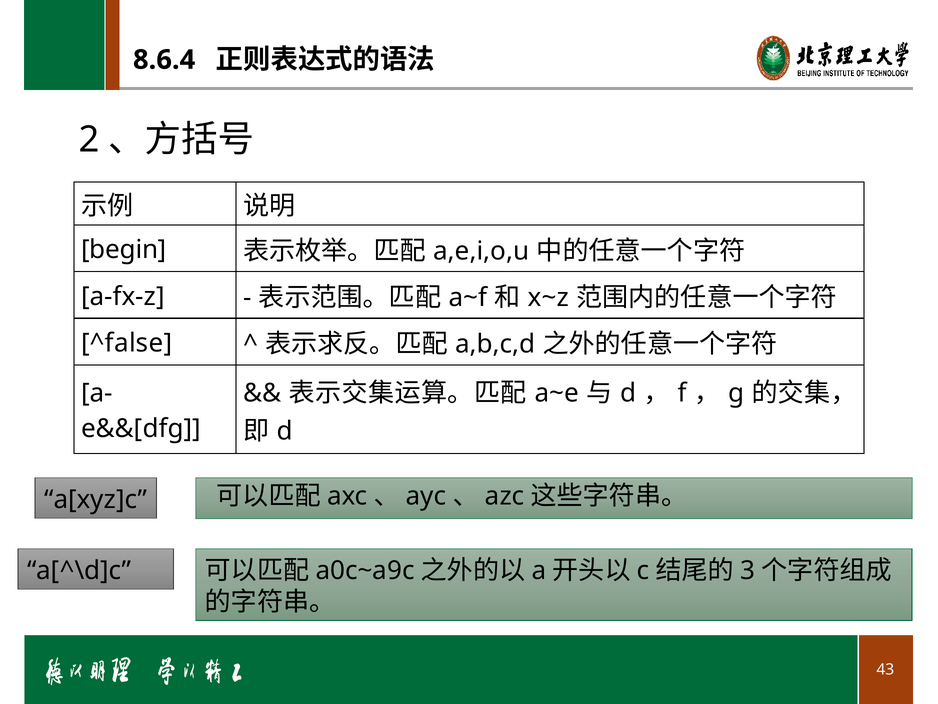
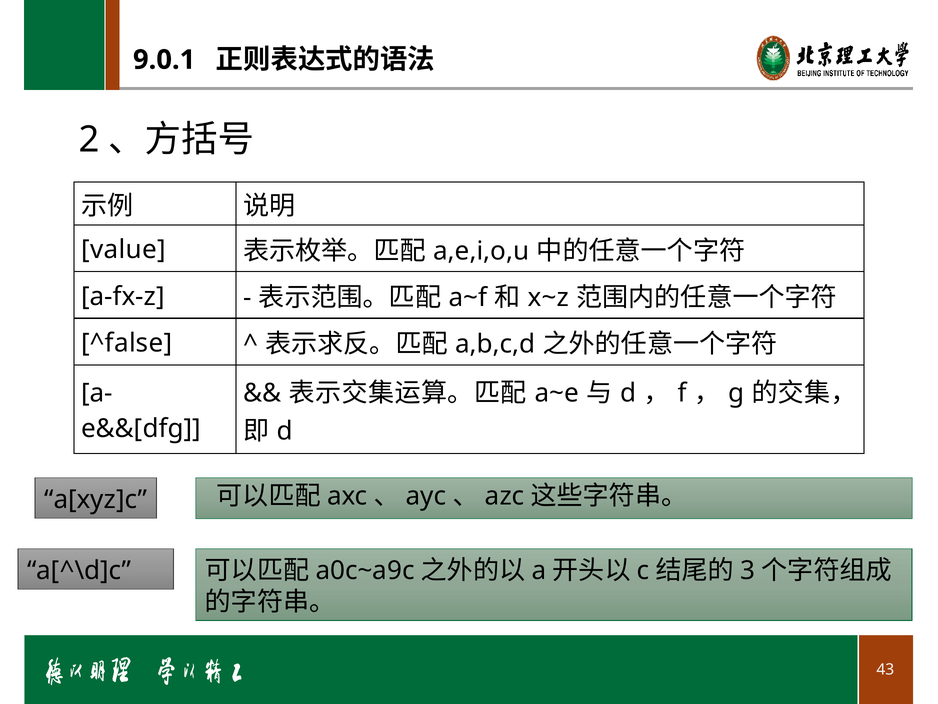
8.6.4: 8.6.4 -> 9.0.1 (164, 60)
begin: begin -> value (124, 250)
